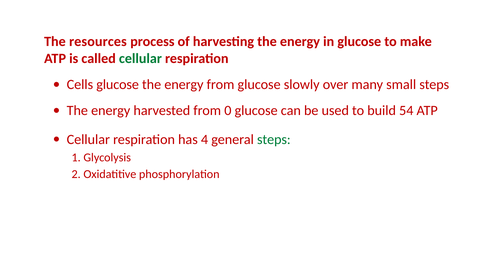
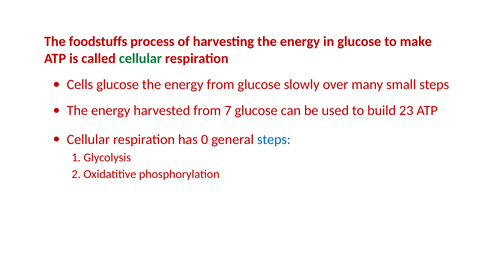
resources: resources -> foodstuffs (98, 42)
0: 0 -> 7 (228, 111)
54: 54 -> 23 (406, 111)
4: 4 -> 0 (205, 139)
steps colour: green -> blue (274, 139)
